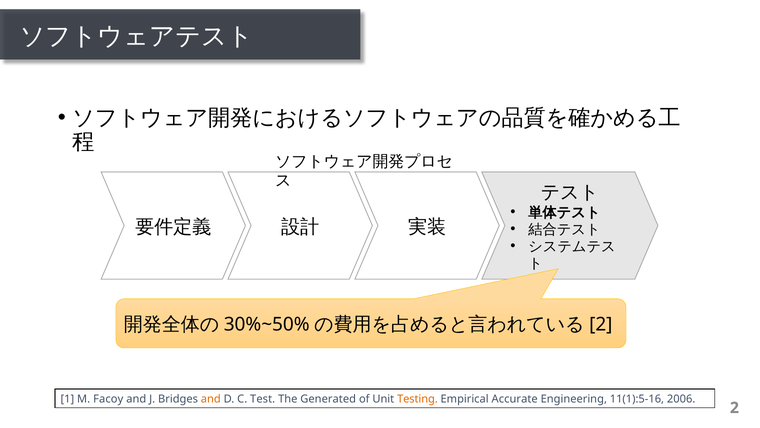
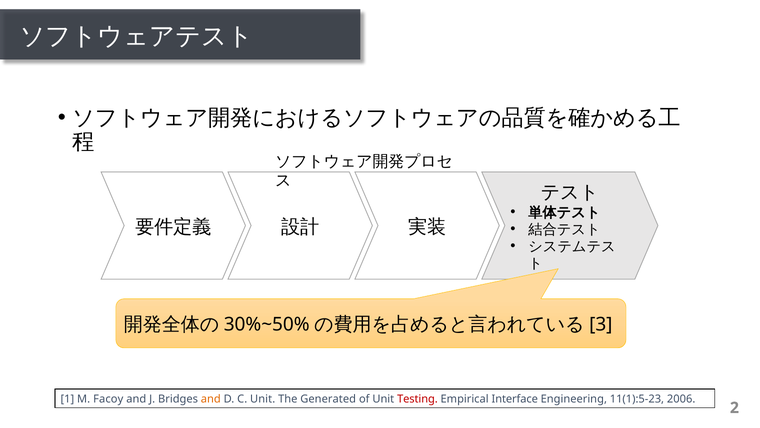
2: 2 -> 3 (601, 324)
C Test: Test -> Unit (263, 399)
Testing colour: orange -> red (417, 399)
Accurate: Accurate -> Interface (515, 399)
11(1):5-16: 11(1):5-16 -> 11(1):5-23 (637, 399)
